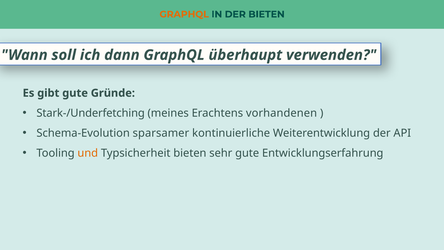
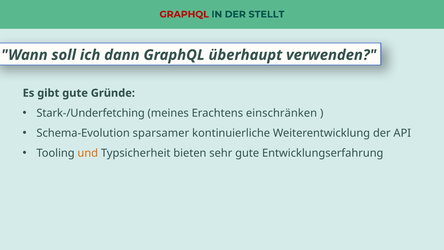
GRAPHQL colour: orange -> red (184, 14)
DER BIETEN: BIETEN -> STELLT (266, 14)
vorhandenen: vorhandenen -> einschränken (282, 113)
